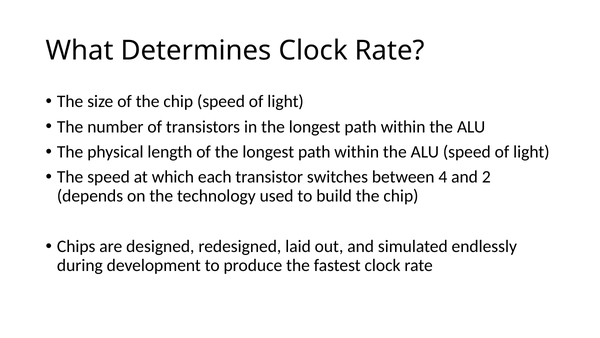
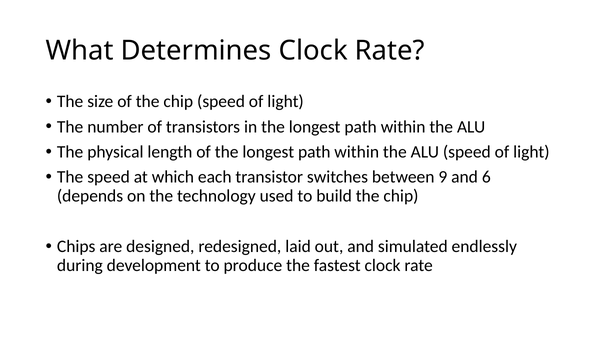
4: 4 -> 9 (443, 177)
2: 2 -> 6 (486, 177)
